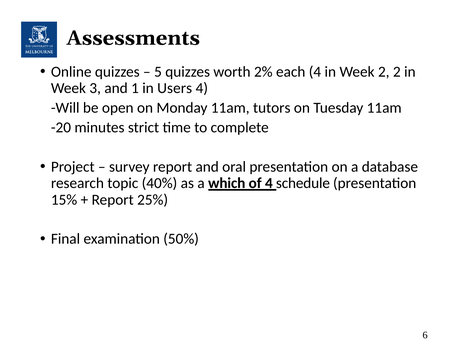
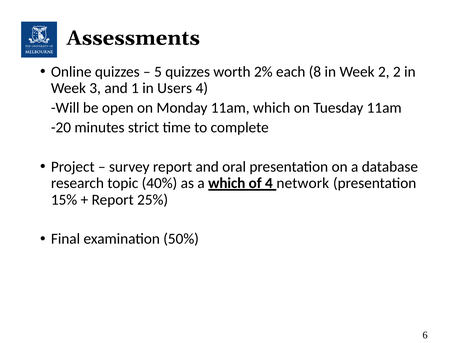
each 4: 4 -> 8 (315, 72)
11am tutors: tutors -> which (272, 108)
schedule: schedule -> network (303, 183)
